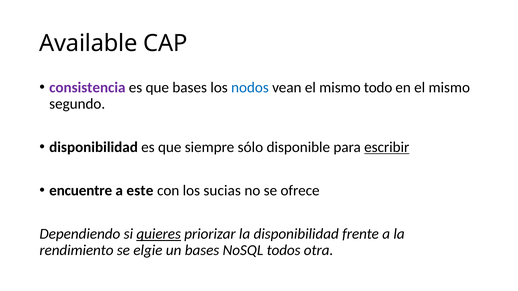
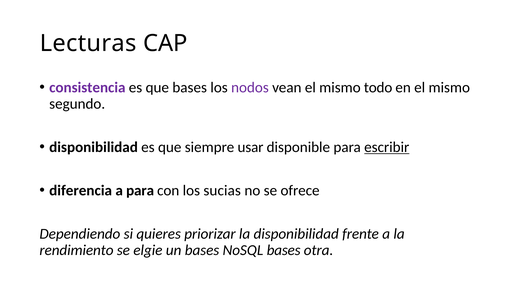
Available: Available -> Lecturas (88, 44)
nodos colour: blue -> purple (250, 88)
sólo: sólo -> usar (251, 147)
encuentre: encuentre -> diferencia (81, 191)
a este: este -> para (140, 191)
quieres underline: present -> none (159, 234)
NoSQL todos: todos -> bases (284, 251)
